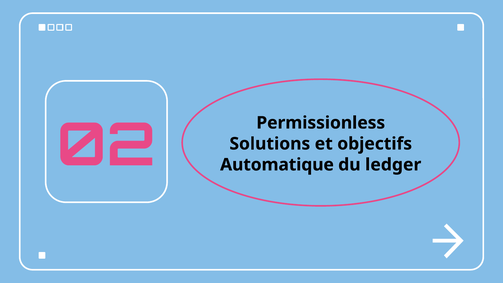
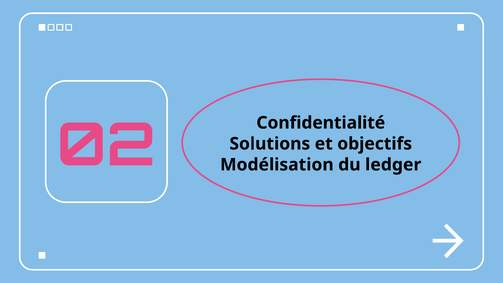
Permissionless: Permissionless -> Confidentialité (321, 123)
Automatique: Automatique -> Modélisation (277, 165)
